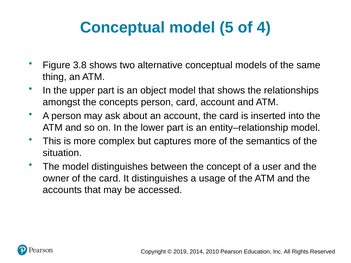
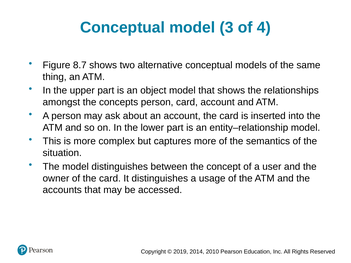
5: 5 -> 3 (227, 28)
3.8: 3.8 -> 8.7 (80, 65)
